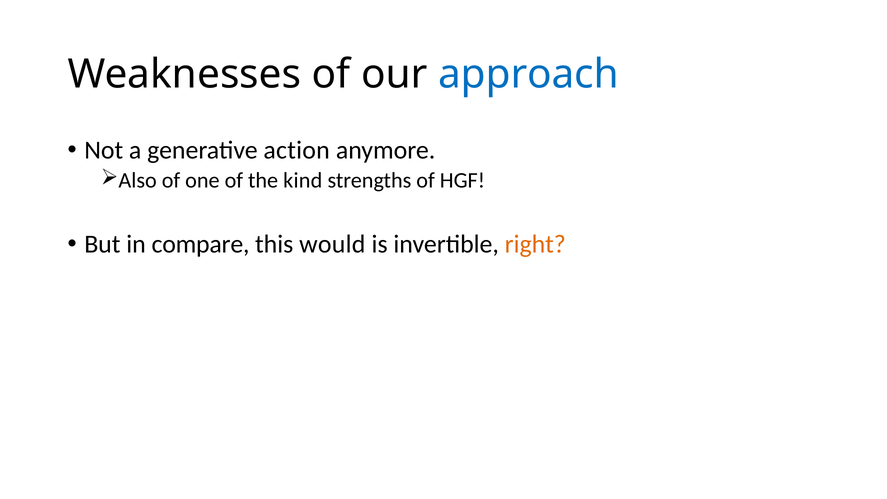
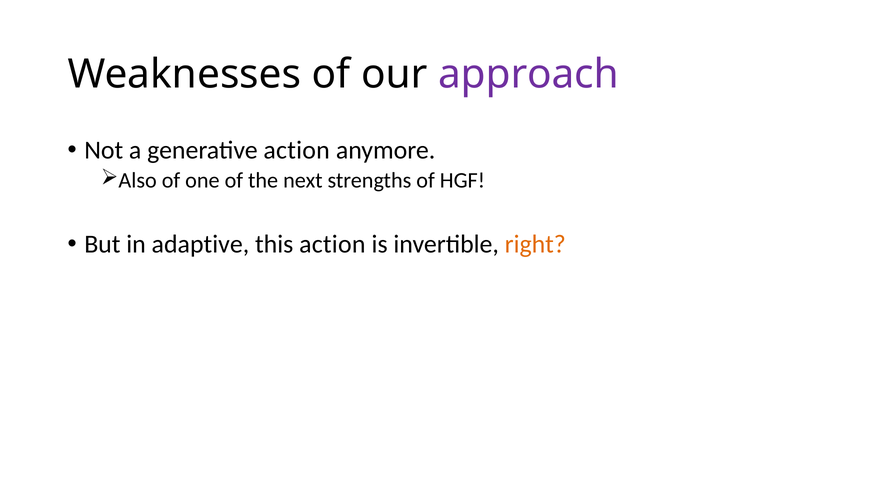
approach colour: blue -> purple (529, 75)
kind: kind -> next (303, 181)
compare: compare -> adaptive (200, 244)
this would: would -> action (332, 244)
